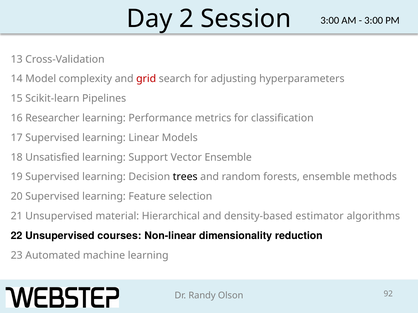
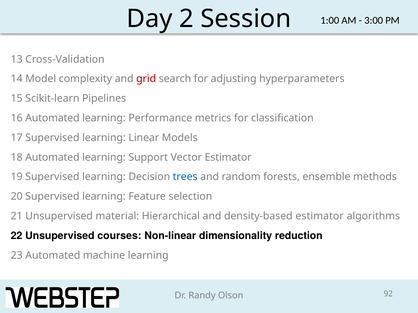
Session 3:00: 3:00 -> 1:00 (330, 21)
16 Researcher: Researcher -> Automated (52, 118)
18 Unsatisfied: Unsatisfied -> Automated (52, 158)
Vector Ensemble: Ensemble -> Estimator (228, 158)
trees colour: black -> blue (185, 177)
